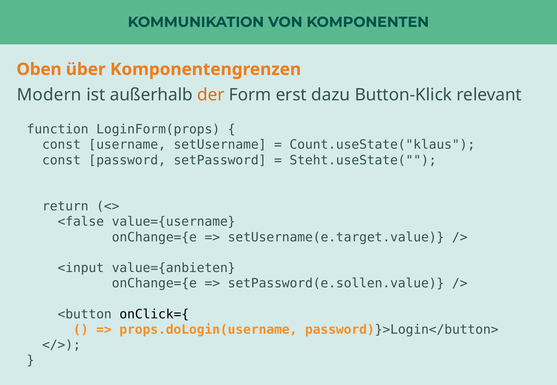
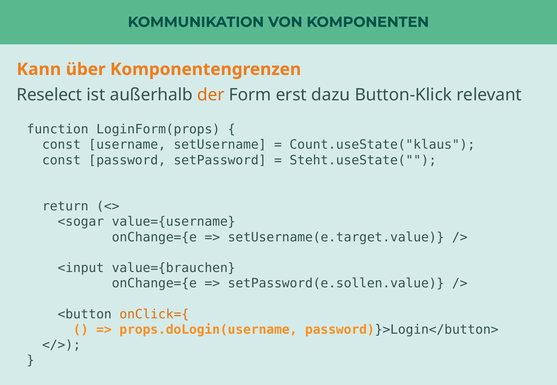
Oben: Oben -> Kann (39, 69)
Modern: Modern -> Reselect (49, 95)
<false: <false -> <sogar (81, 222)
value={anbieten: value={anbieten -> value={brauchen (174, 268)
onClick={ colour: black -> orange (154, 315)
